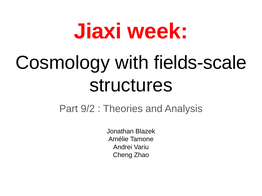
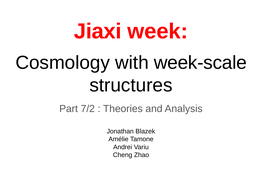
fields-scale: fields-scale -> week-scale (200, 63)
9/2: 9/2 -> 7/2 (88, 109)
